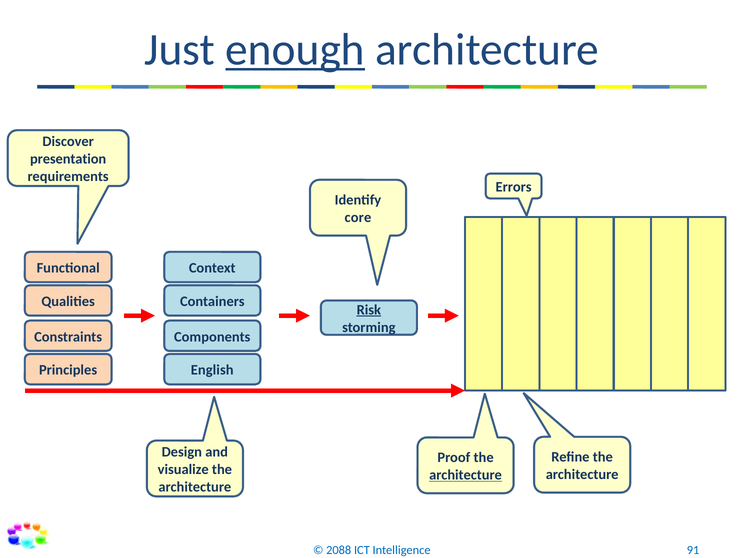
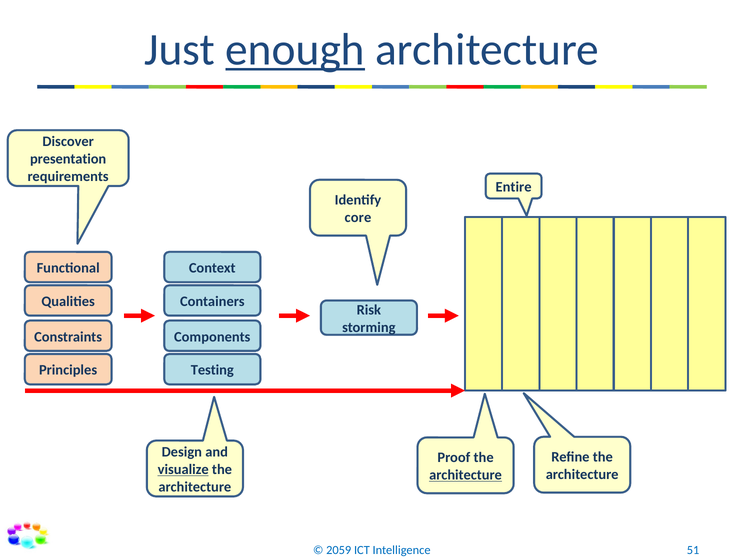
Errors: Errors -> Entire (514, 187)
Risk underline: present -> none (369, 310)
English: English -> Testing (212, 370)
visualize underline: none -> present (183, 469)
2088: 2088 -> 2059 (339, 550)
91: 91 -> 51 (693, 550)
